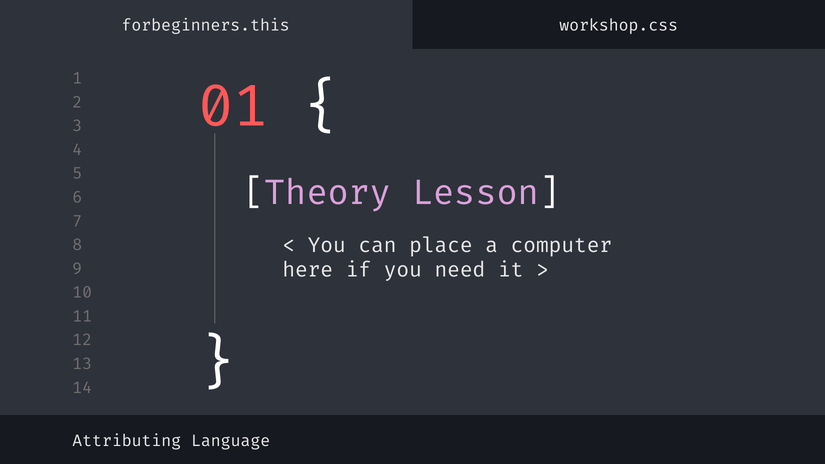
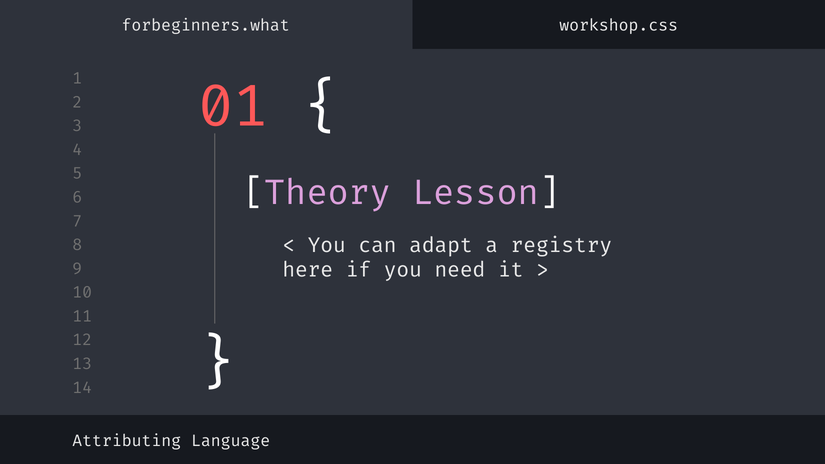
forbeginners.this: forbeginners.this -> forbeginners.what (206, 25)
place: place -> adapt (441, 245)
computer: computer -> registry (561, 245)
